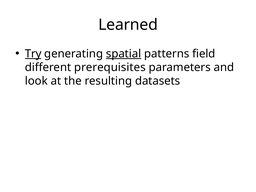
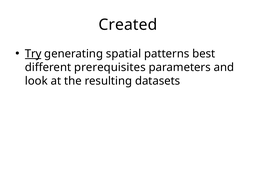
Learned: Learned -> Created (128, 25)
spatial underline: present -> none (124, 54)
field: field -> best (204, 54)
